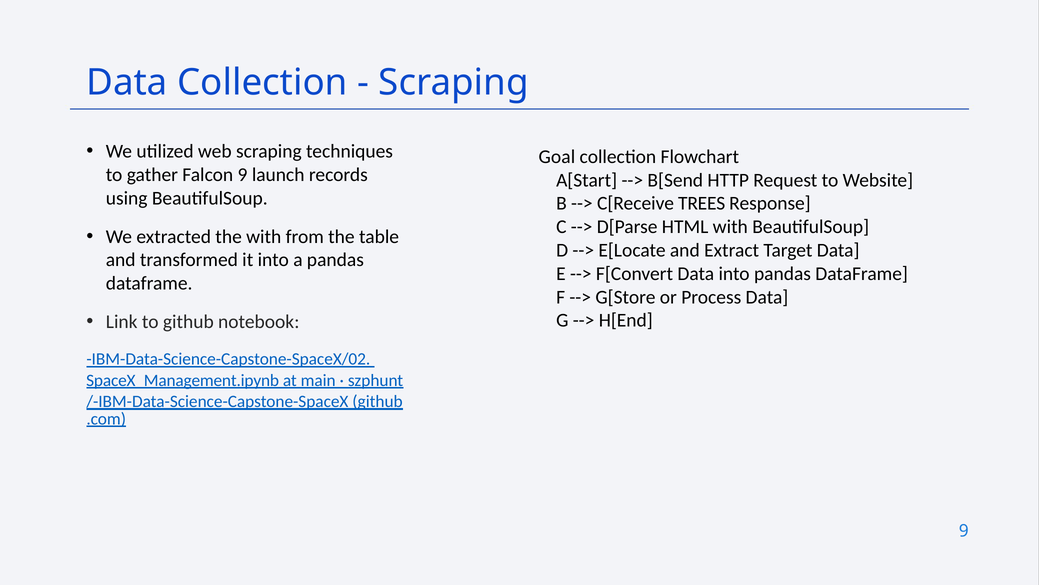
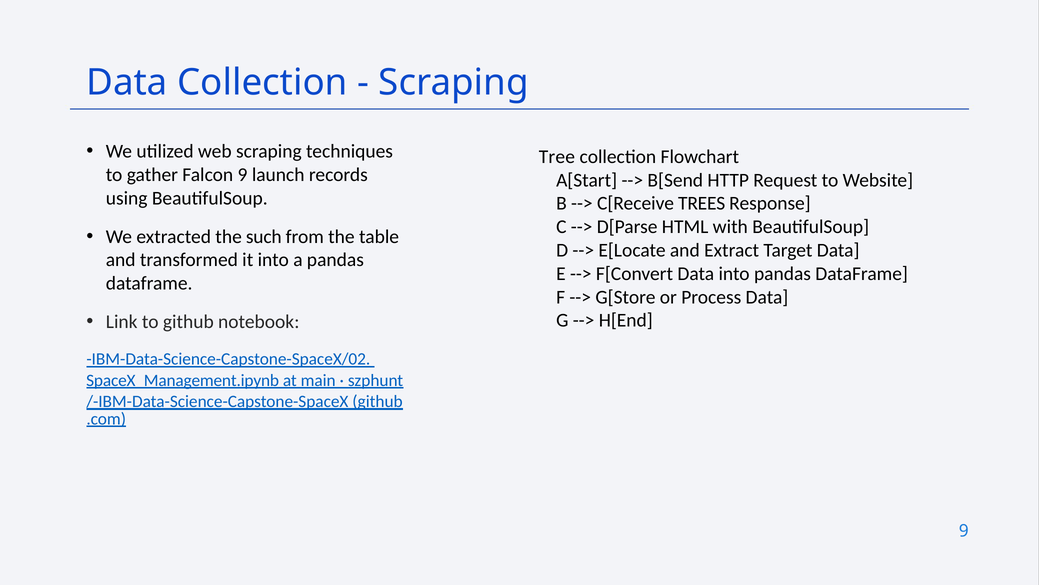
Goal: Goal -> Tree (557, 157)
the with: with -> such (264, 236)
